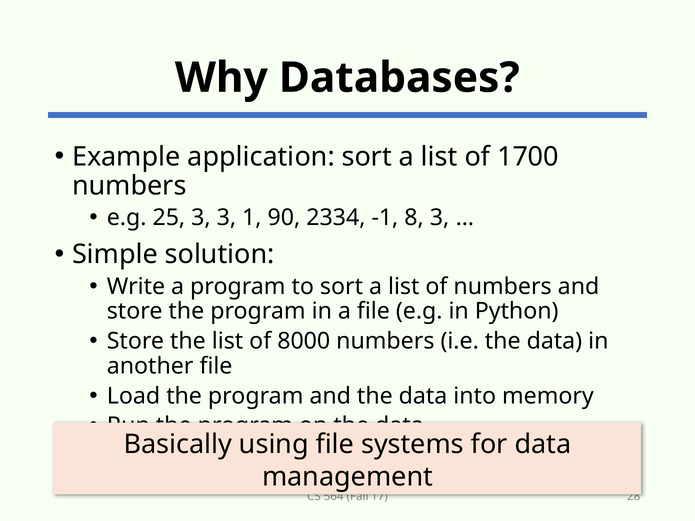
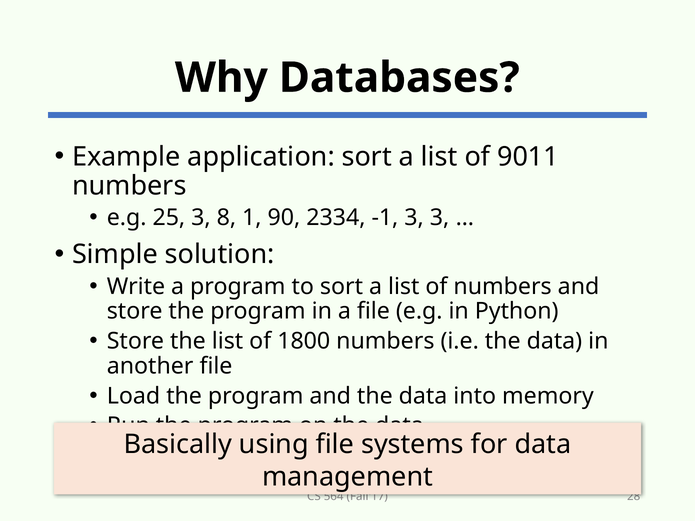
1700: 1700 -> 9011 (528, 157)
3 3: 3 -> 8 (226, 218)
-1 8: 8 -> 3 (414, 218)
8000: 8000 -> 1800 (304, 341)
